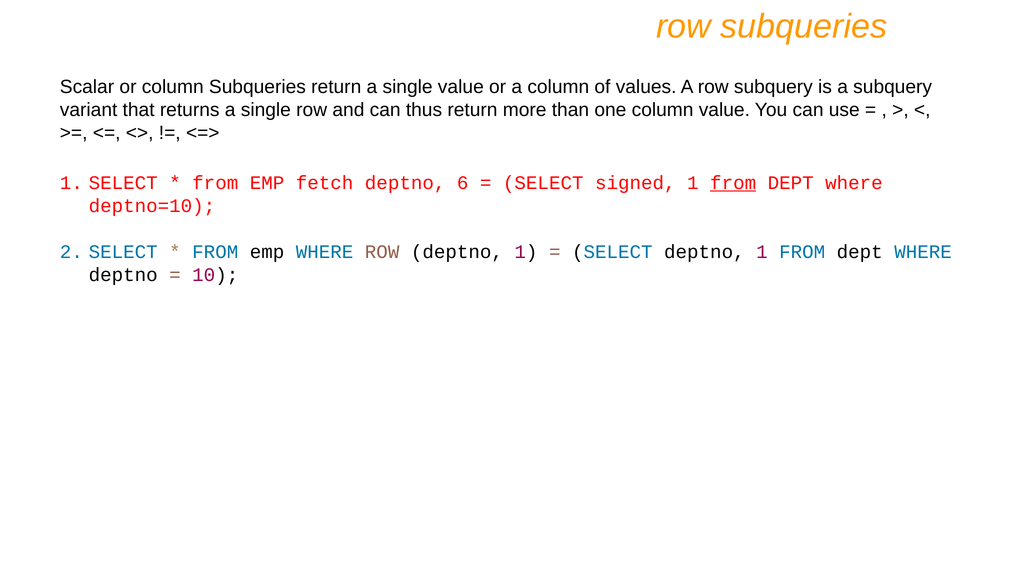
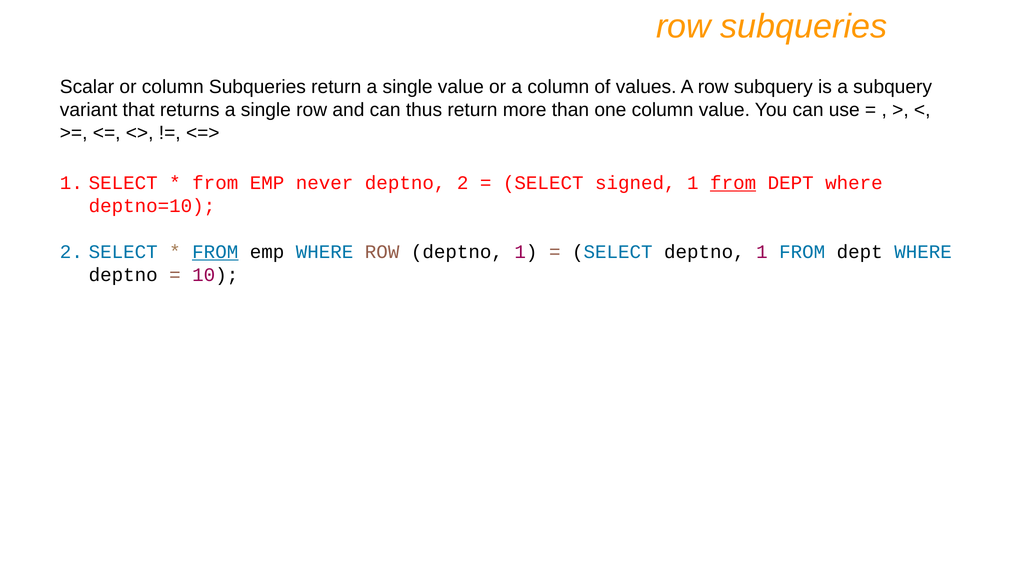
fetch: fetch -> never (325, 183)
deptno 6: 6 -> 2 (463, 183)
FROM underline: none -> present (215, 252)
